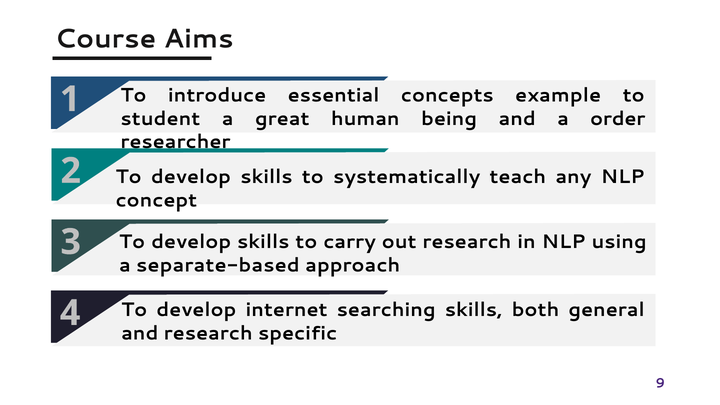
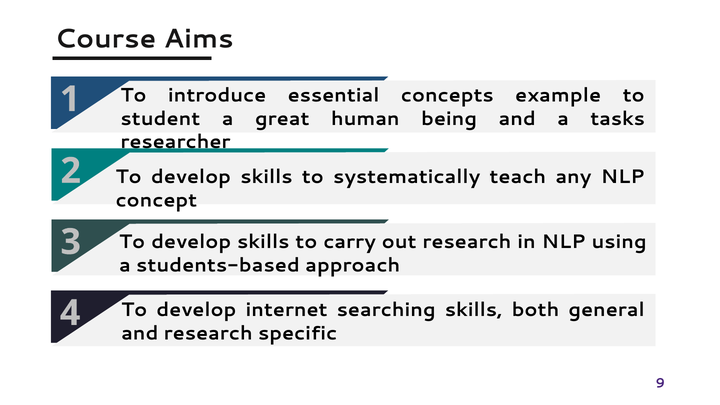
order: order -> tasks (618, 119)
separate-based: separate-based -> students-based (218, 265)
